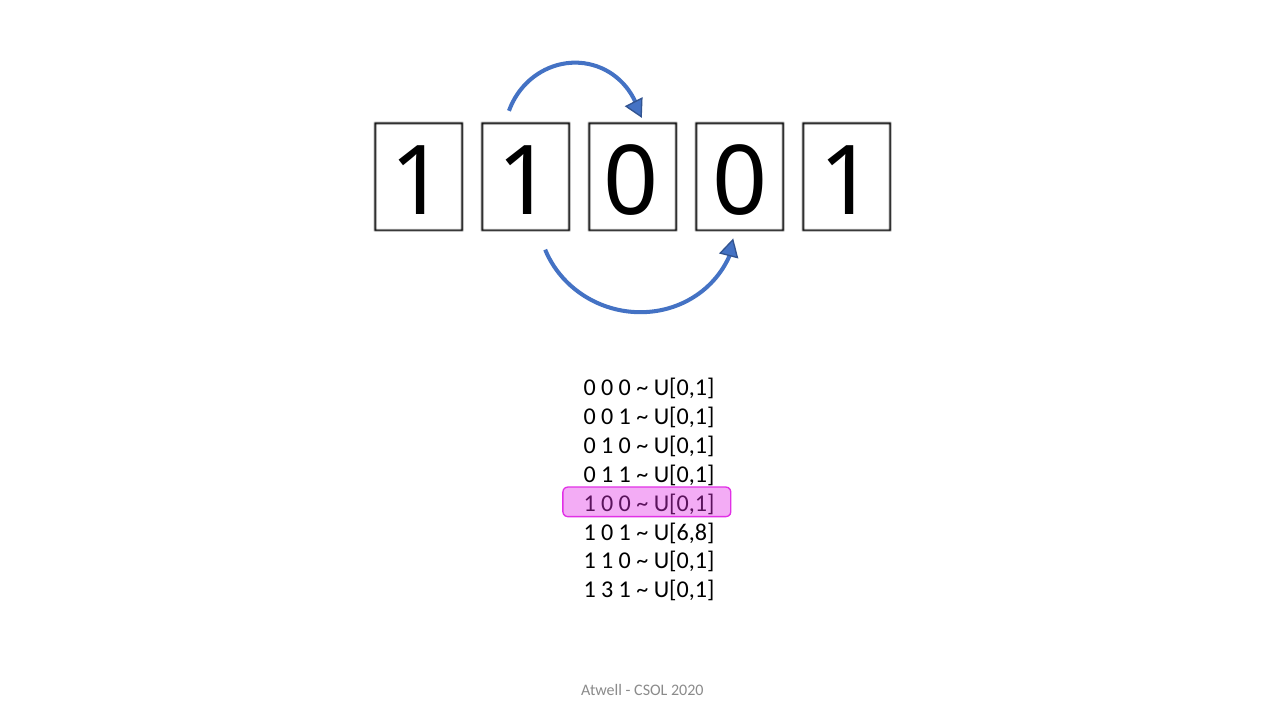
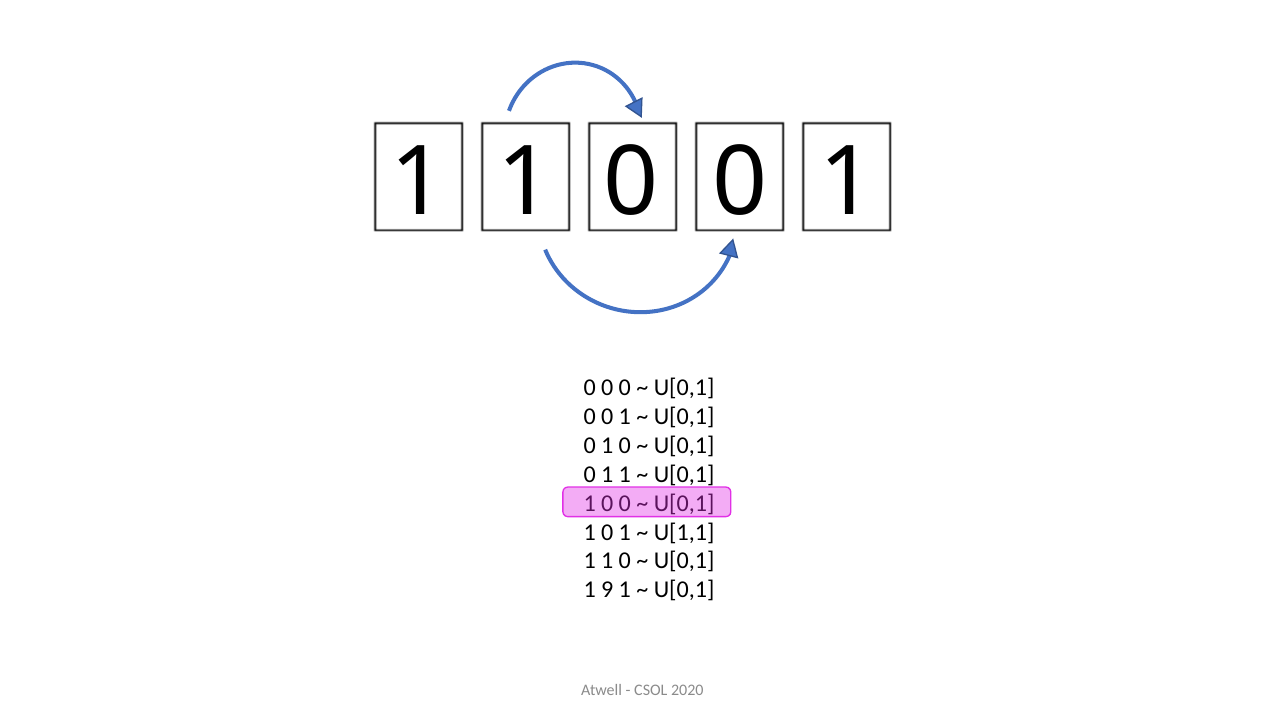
U[6,8: U[6,8 -> U[1,1 (684, 532)
3: 3 -> 9 (607, 590)
